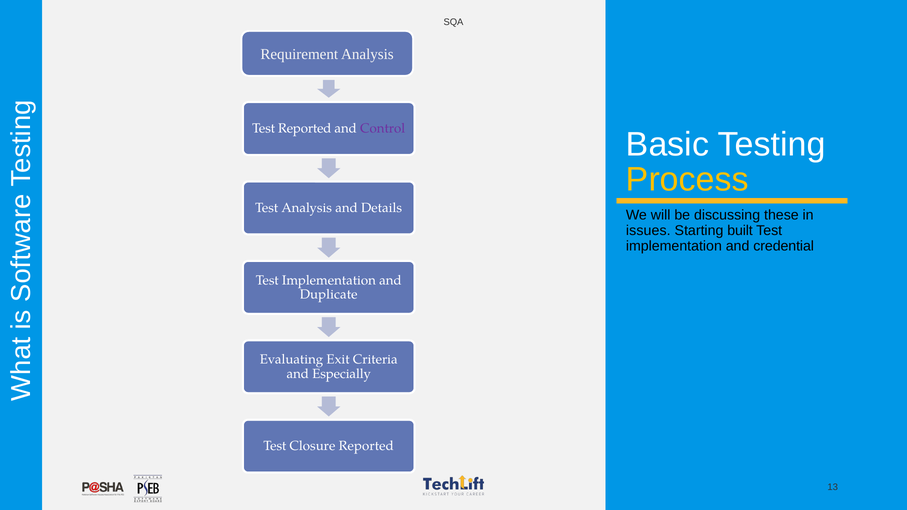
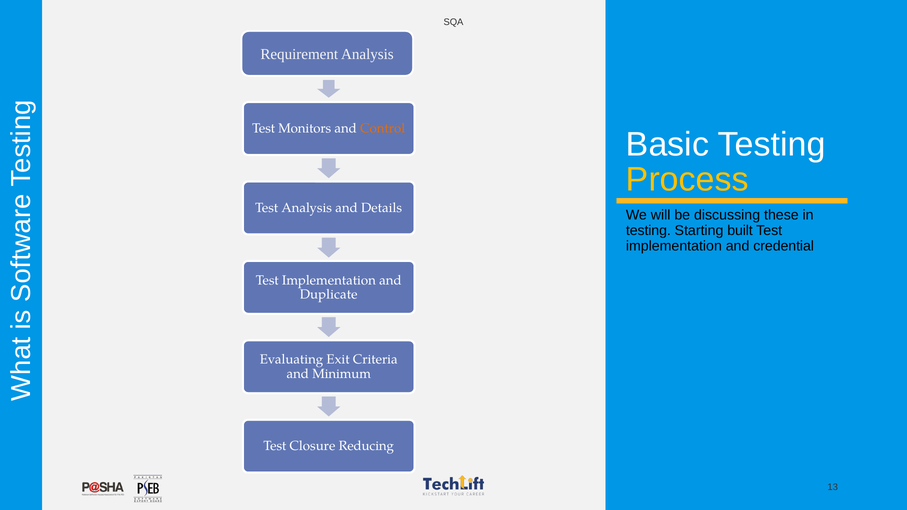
Test Reported: Reported -> Monitors (305, 128)
Control colour: purple -> orange (383, 128)
issues: issues -> testing (648, 231)
Especially: Especially -> Minimum (342, 374)
Closure Reported: Reported -> Reducing (366, 446)
